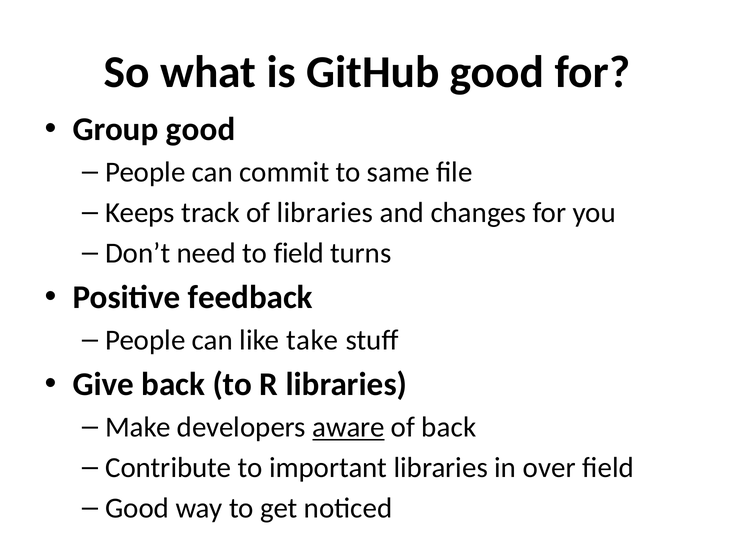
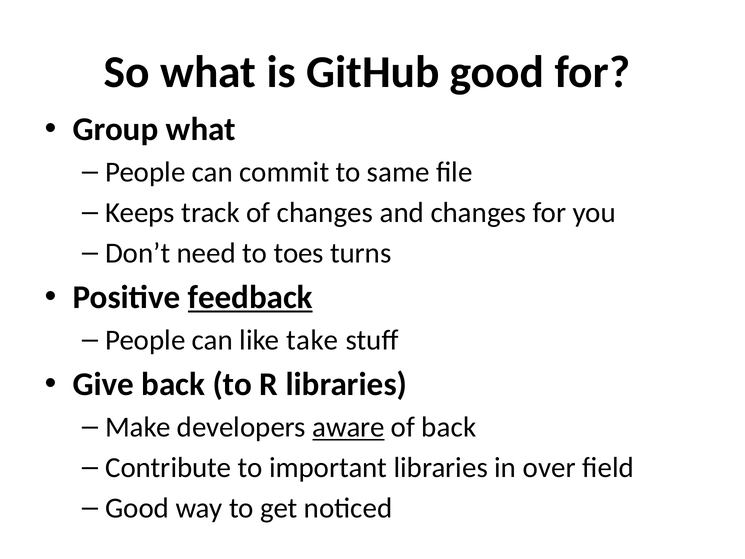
Group good: good -> what (201, 129)
of libraries: libraries -> changes (325, 213)
to field: field -> toes (299, 253)
feedback underline: none -> present (250, 297)
